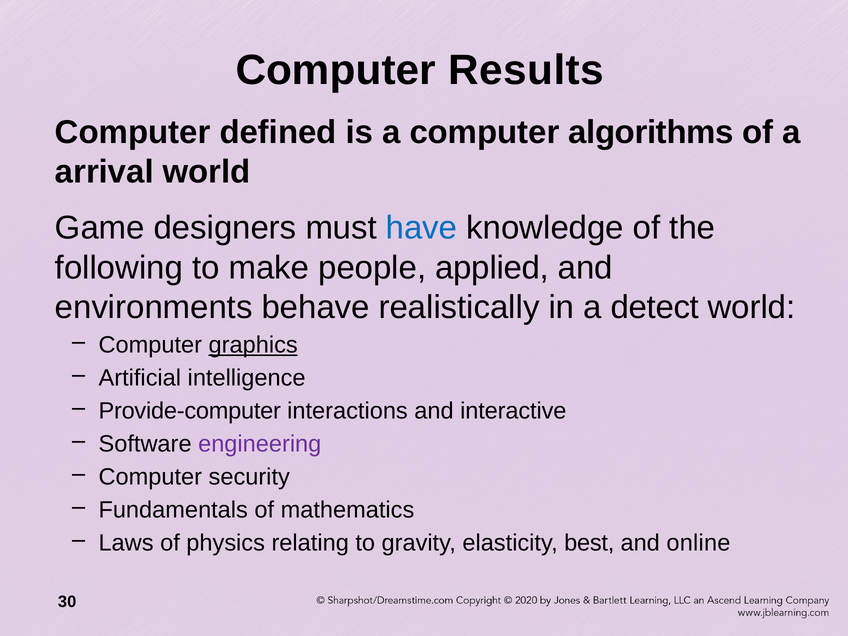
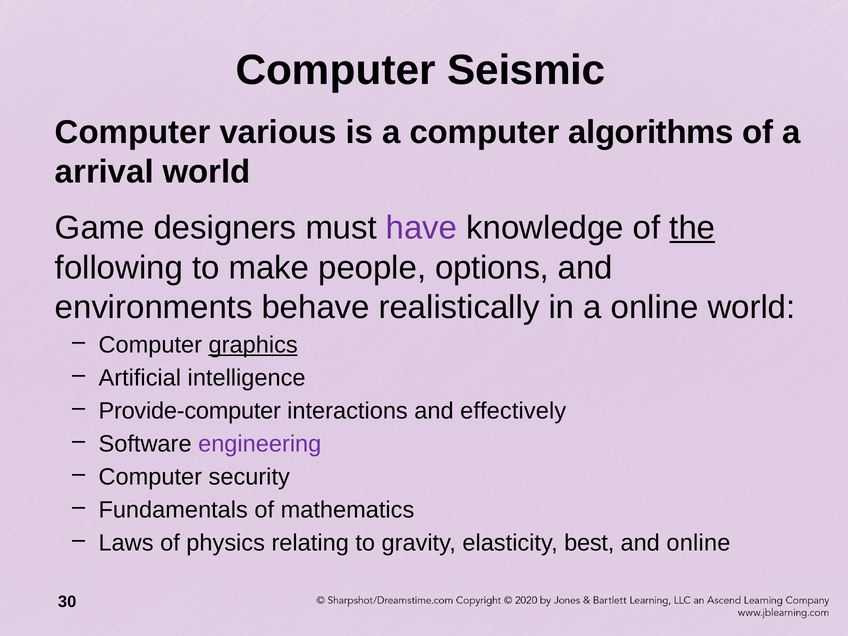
Results: Results -> Seismic (526, 70)
defined: defined -> various (278, 132)
have colour: blue -> purple (422, 228)
the underline: none -> present (692, 228)
applied: applied -> options (492, 268)
a detect: detect -> online (655, 307)
interactive: interactive -> effectively (513, 411)
